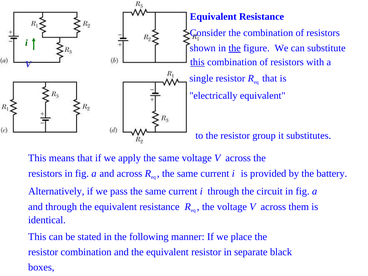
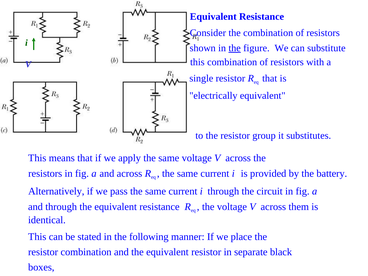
this underline: present -> none (197, 62)
